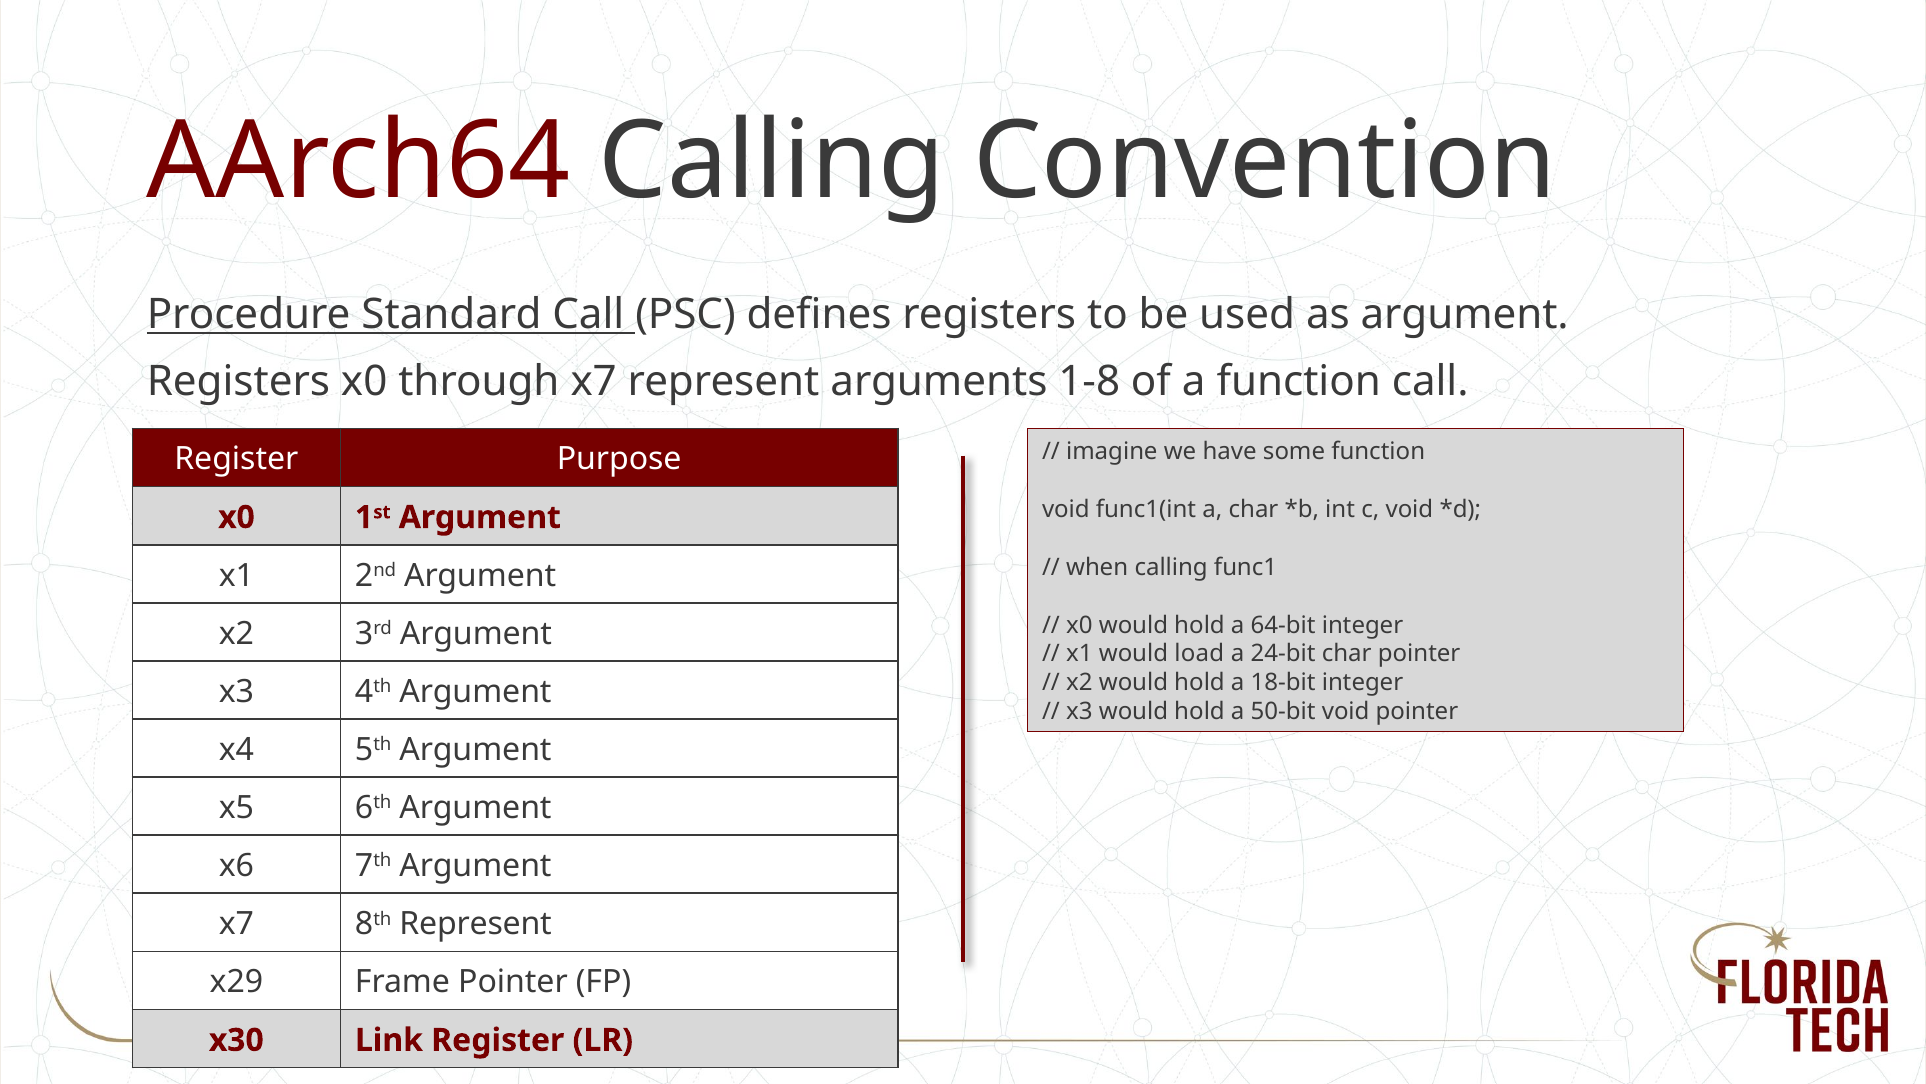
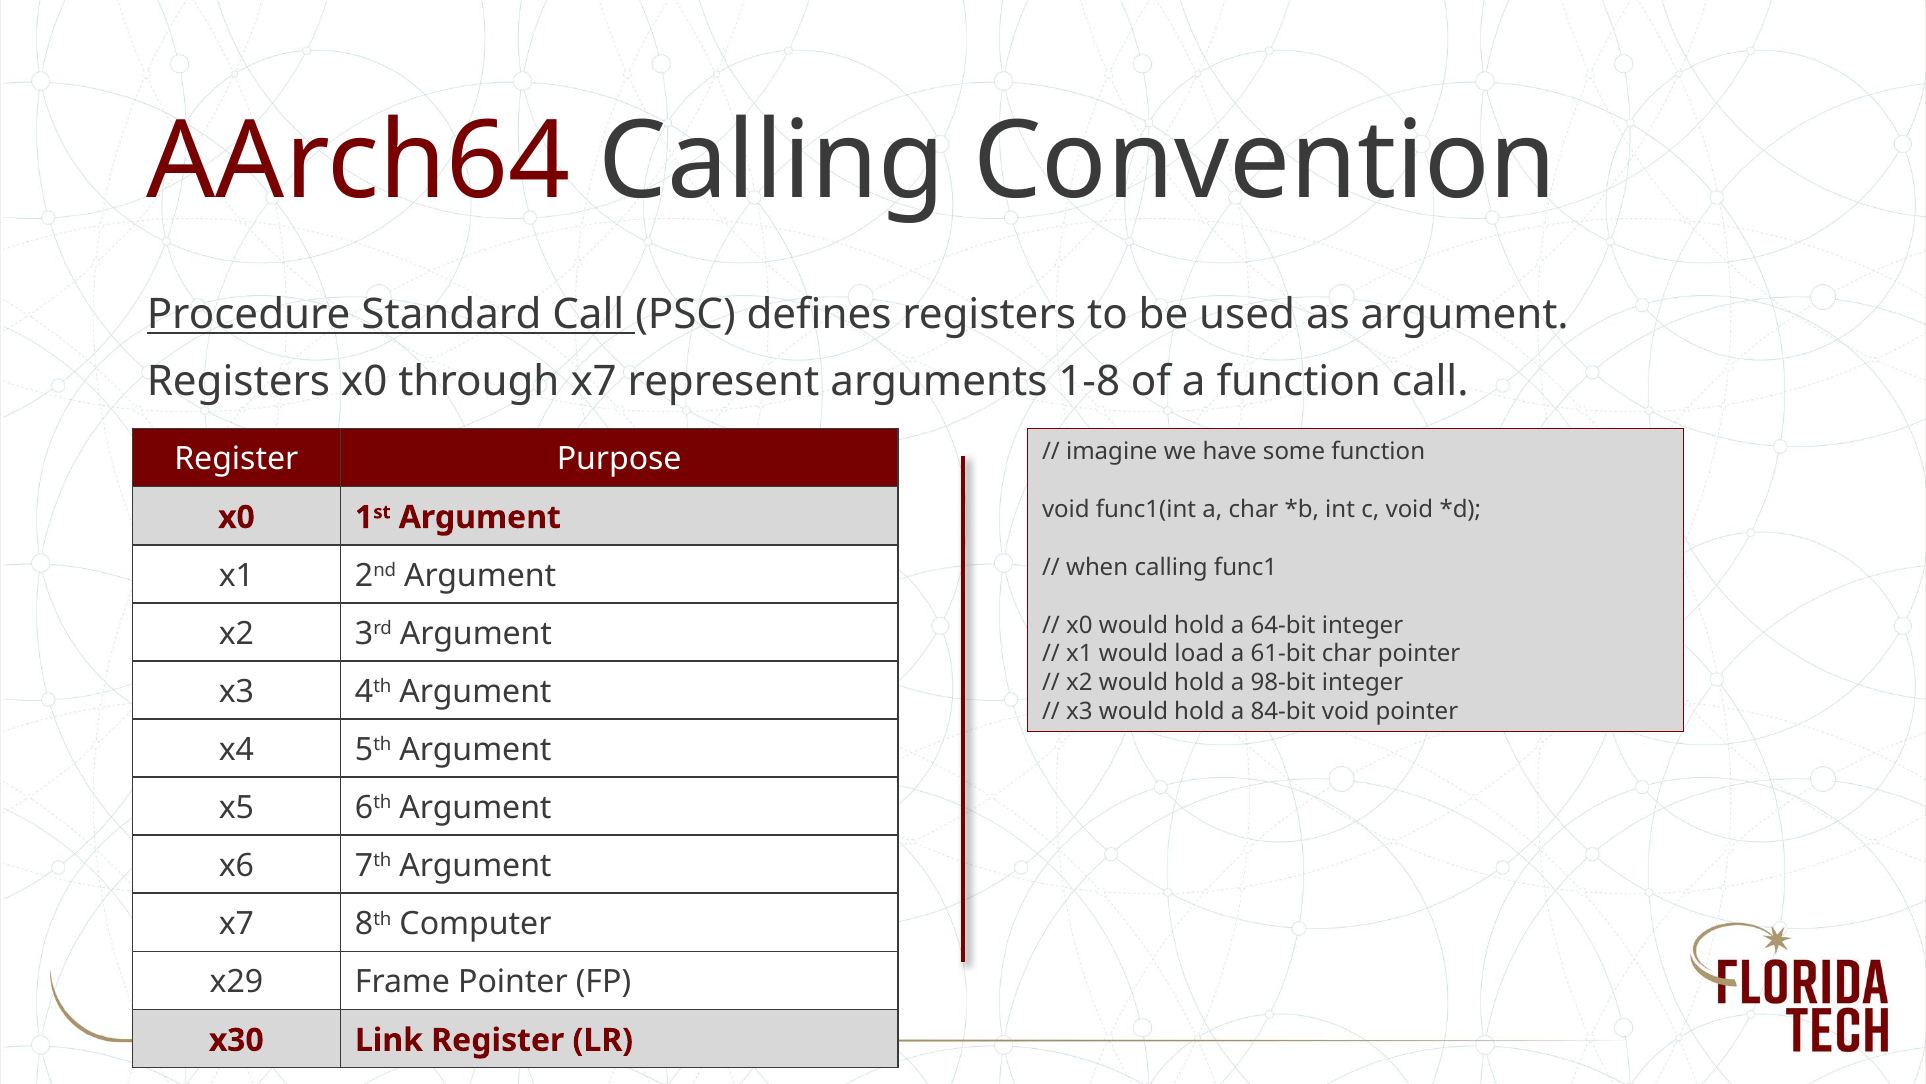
24-bit: 24-bit -> 61-bit (1283, 654)
18-bit: 18-bit -> 98-bit (1283, 683)
50-bit: 50-bit -> 84-bit (1283, 711)
8th Represent: Represent -> Computer (476, 924)
